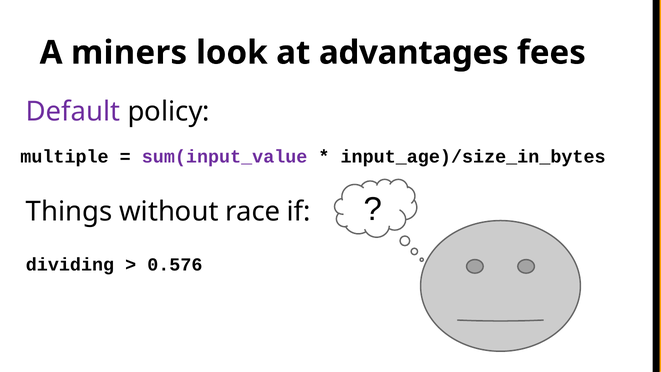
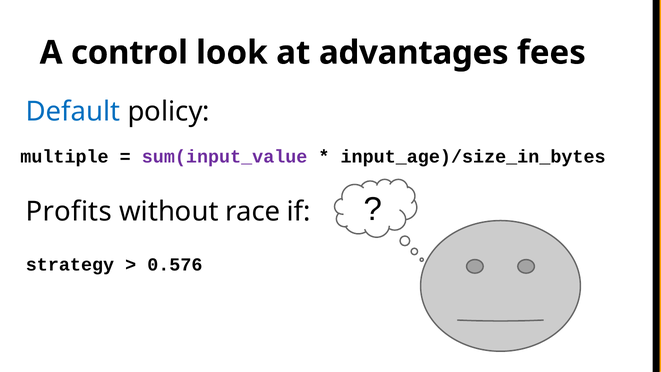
miners: miners -> control (129, 53)
Default colour: purple -> blue (73, 112)
Things: Things -> Profits (69, 211)
dividing: dividing -> strategy (70, 265)
